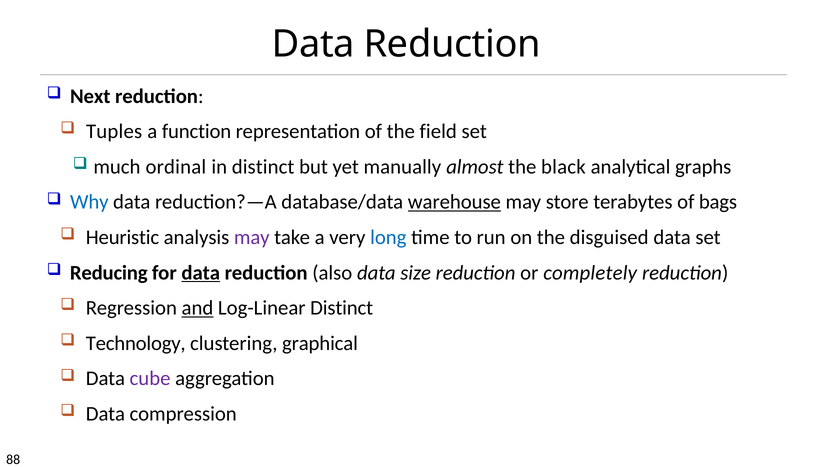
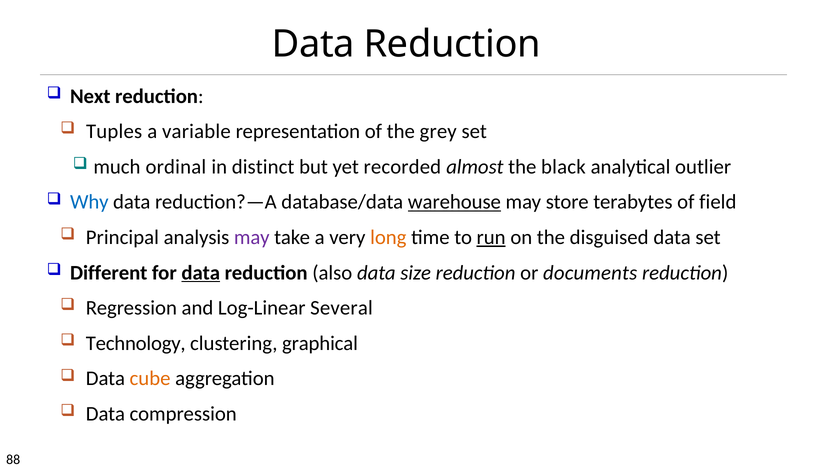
function: function -> variable (196, 131)
field: field -> grey (438, 131)
manually: manually -> recorded (402, 167)
graphs: graphs -> outlier (703, 167)
bags: bags -> field (718, 202)
Heuristic: Heuristic -> Principal (122, 237)
long colour: blue -> orange (388, 237)
run underline: none -> present (491, 237)
Reducing: Reducing -> Different (109, 273)
completely: completely -> documents (590, 273)
and underline: present -> none (197, 308)
Log-Linear Distinct: Distinct -> Several (342, 308)
cube colour: purple -> orange (150, 378)
